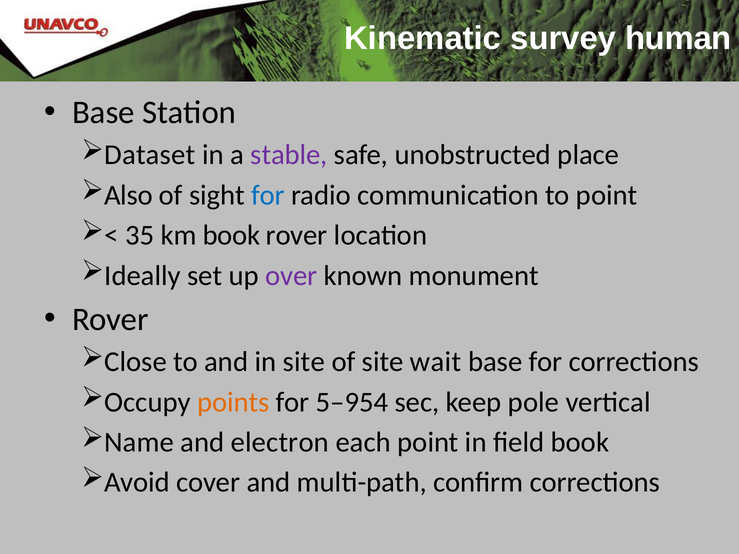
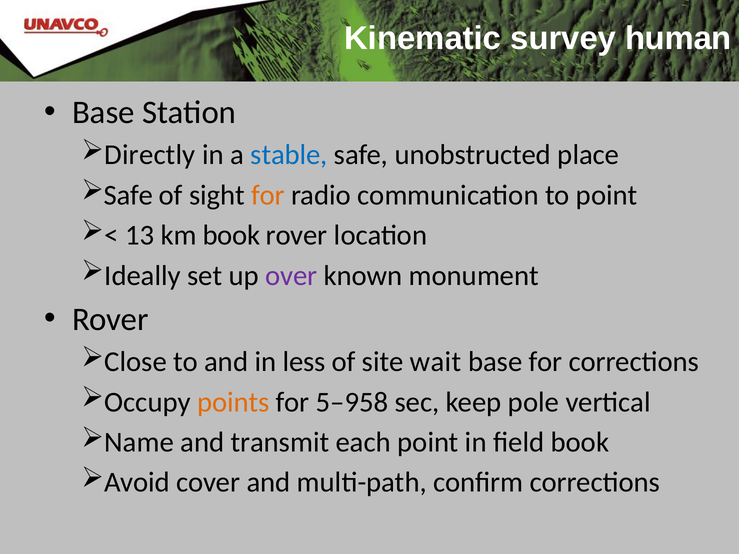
Dataset: Dataset -> Directly (150, 155)
stable colour: purple -> blue (289, 155)
Also: Also -> Safe (128, 195)
for colour: blue -> orange (268, 195)
35: 35 -> 13 (140, 235)
in site: site -> less (304, 362)
5–954: 5–954 -> 5–958 (352, 402)
electron: electron -> transmit (280, 442)
